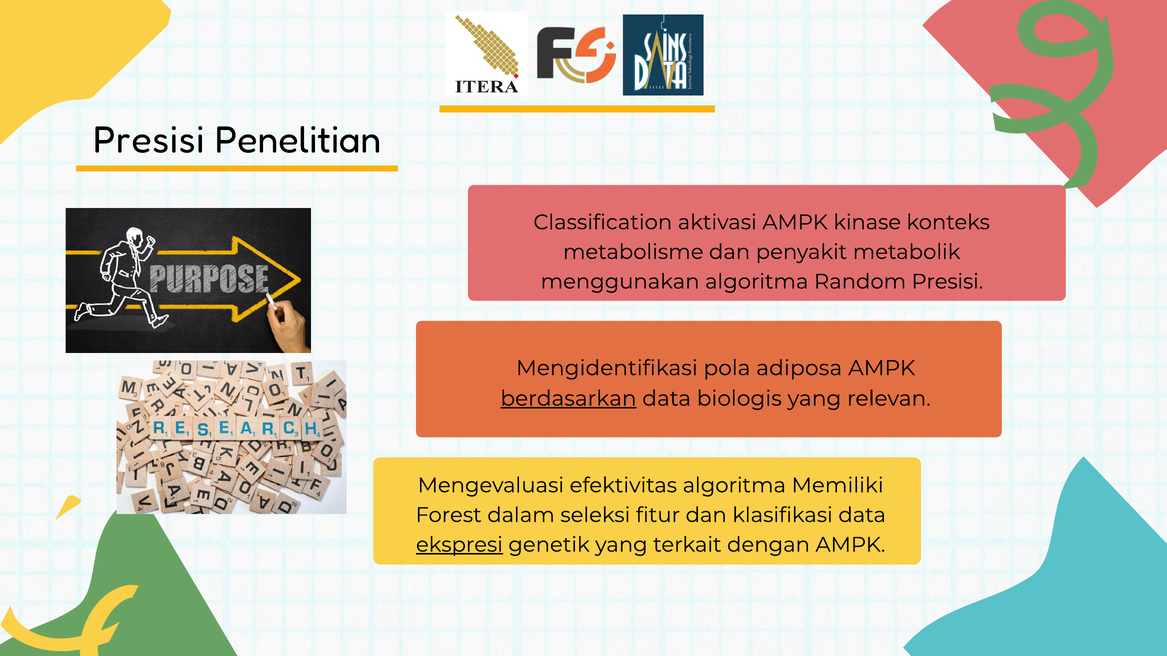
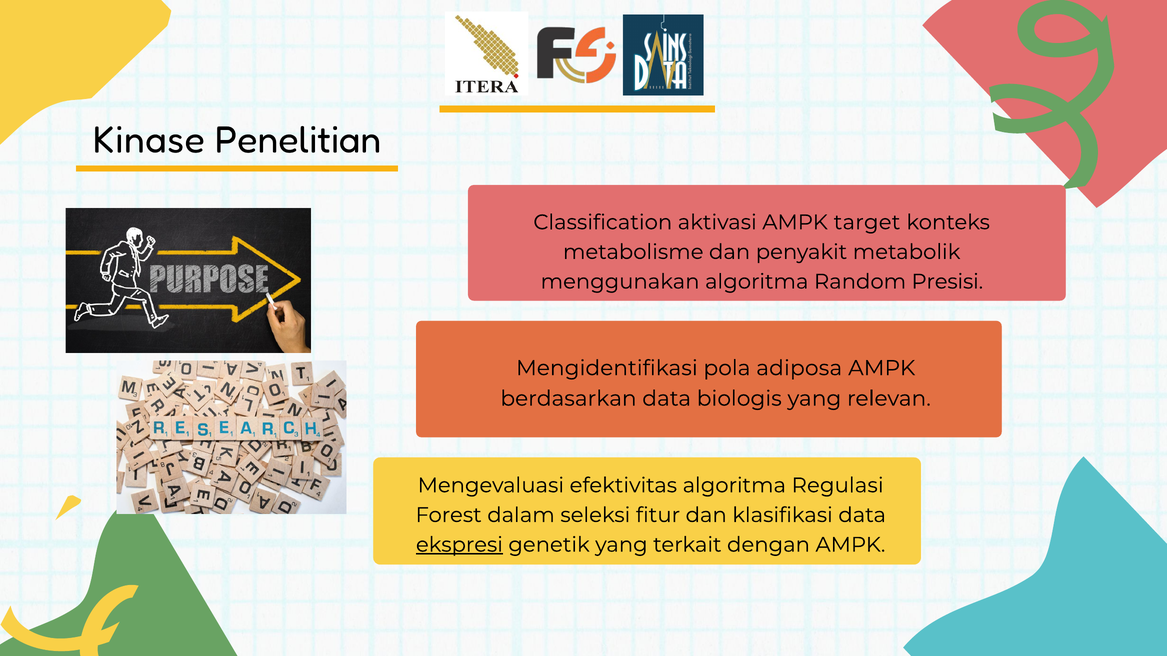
Presisi: Presisi -> Kinase (149, 140)
kinase: kinase -> target (867, 222)
berdasarkan underline: present -> none (569, 399)
Memiliki: Memiliki -> Regulasi (838, 486)
